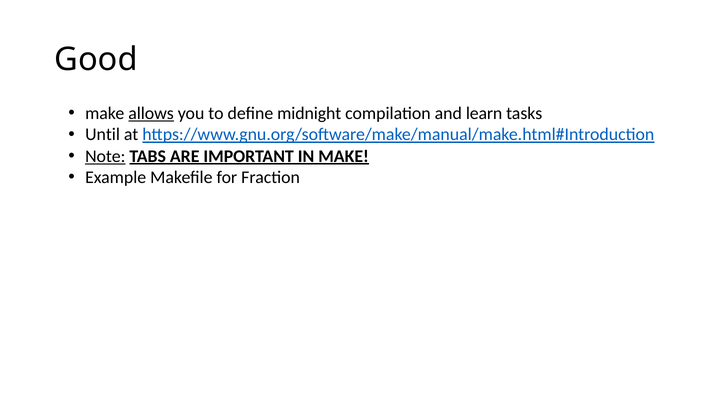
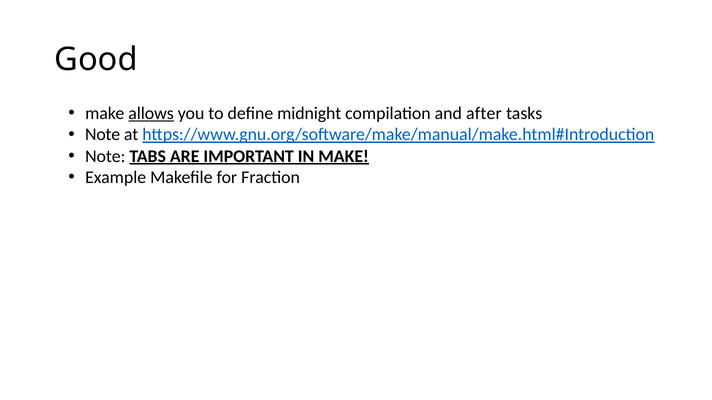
learn: learn -> after (484, 113)
Until: Until -> Note (103, 135)
Note underline: present -> none (105, 156)
